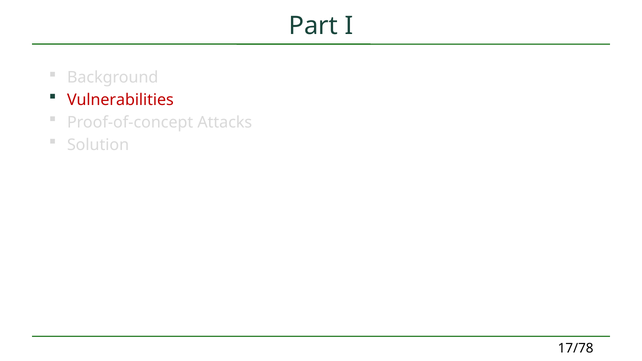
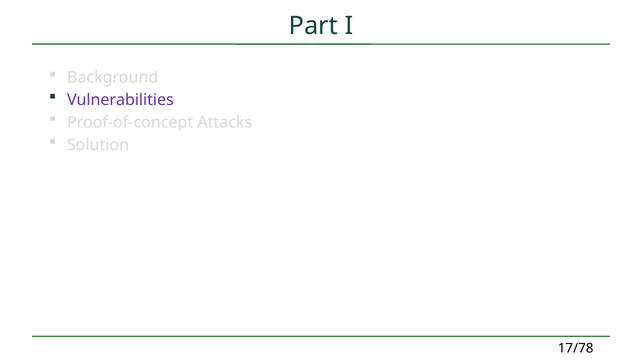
Vulnerabilities colour: red -> purple (120, 100)
